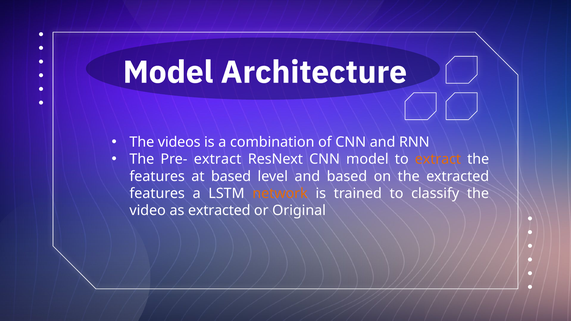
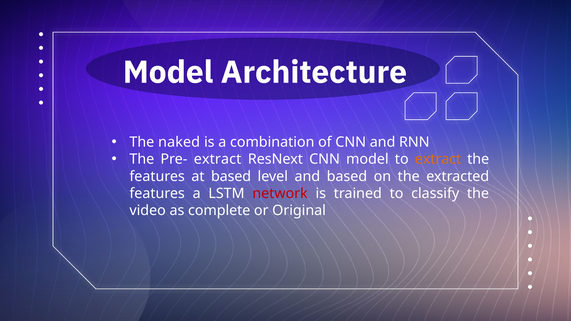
videos: videos -> naked (179, 142)
network colour: orange -> red (280, 194)
as extracted: extracted -> complete (219, 211)
